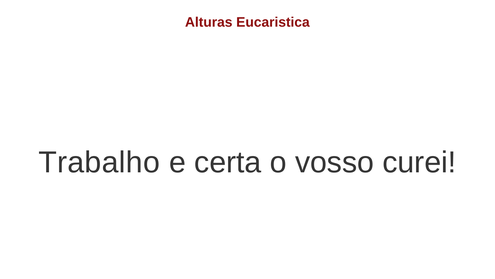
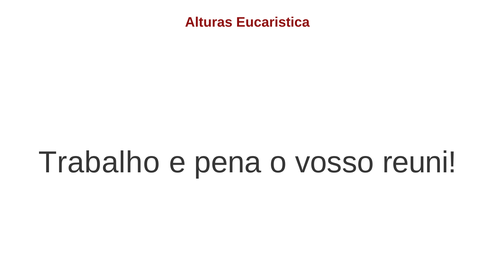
certa: certa -> pena (228, 162)
curei: curei -> reuni (419, 162)
